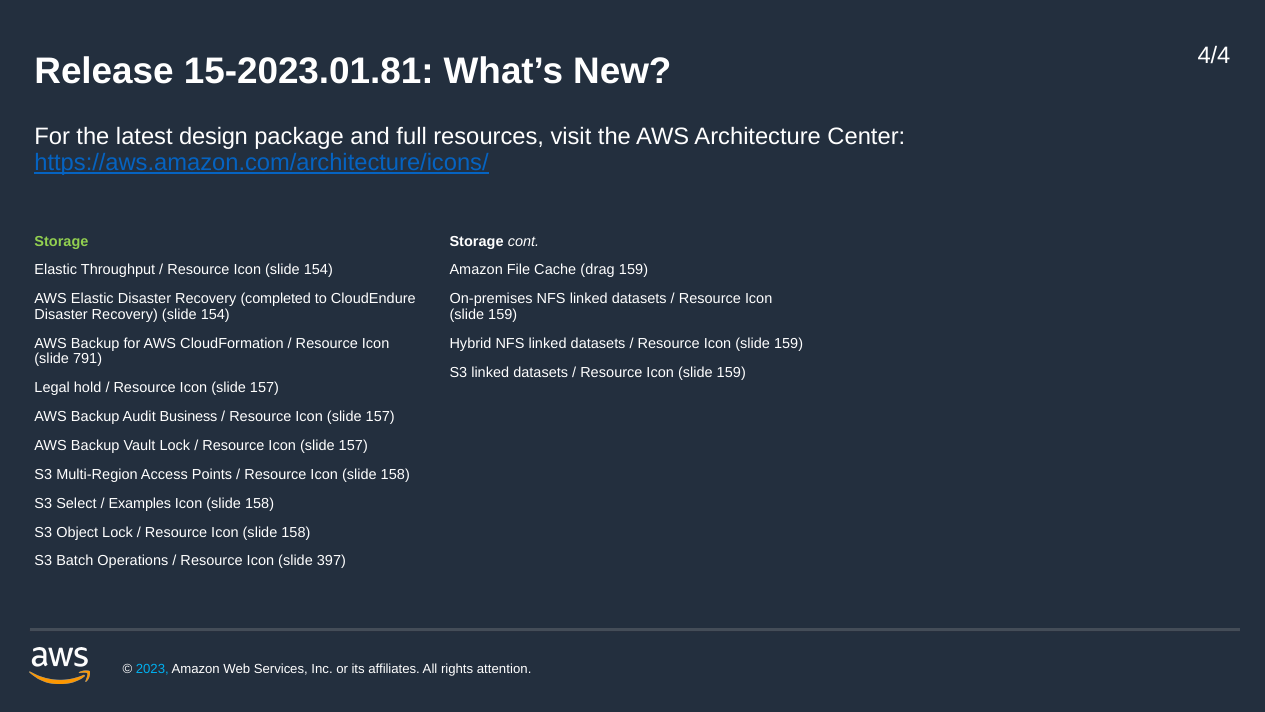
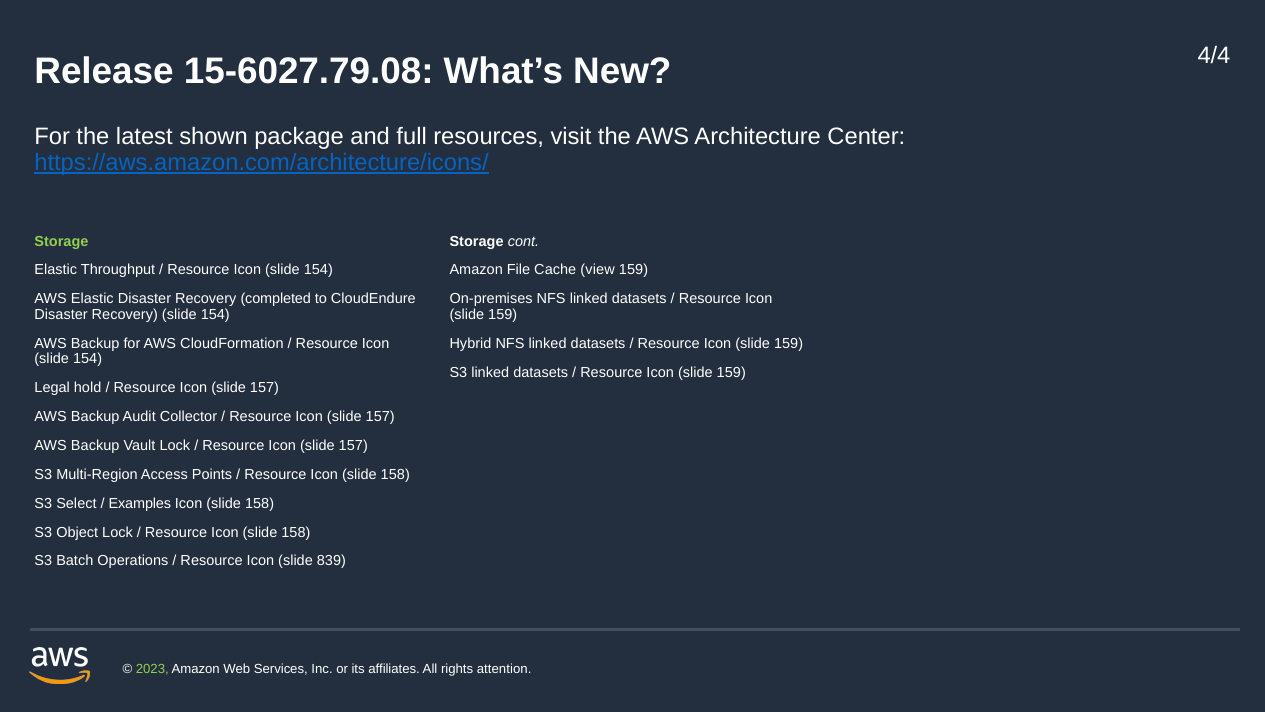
15-2023.01.81: 15-2023.01.81 -> 15-6027.79.08 (309, 71)
design: design -> shown (213, 137)
drag: drag -> view (598, 270)
791: 791 -> 154 (88, 359)
Business: Business -> Collector (188, 417)
397: 397 -> 839 (331, 561)
2023 colour: light blue -> light green (152, 668)
